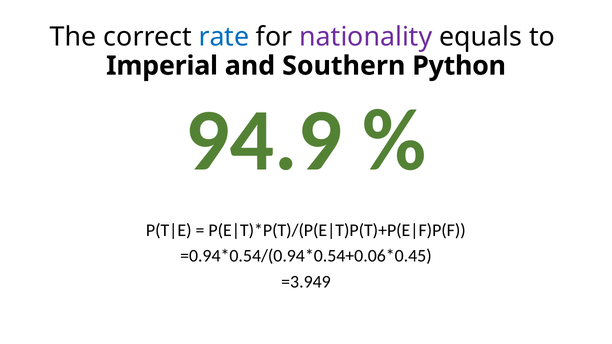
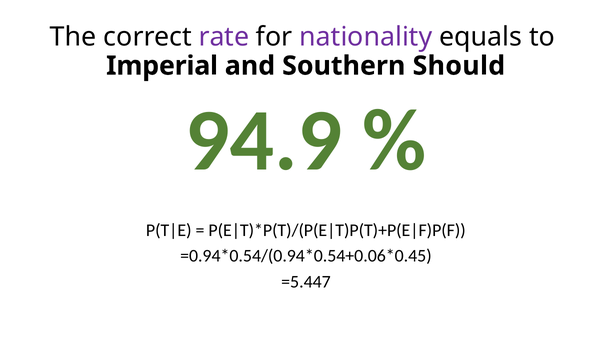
rate colour: blue -> purple (224, 37)
Python: Python -> Should (459, 66)
=3.949: =3.949 -> =5.447 (306, 282)
